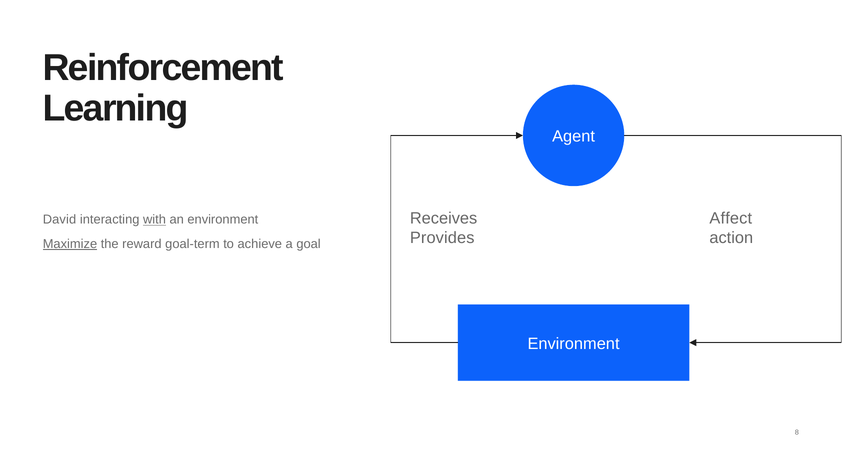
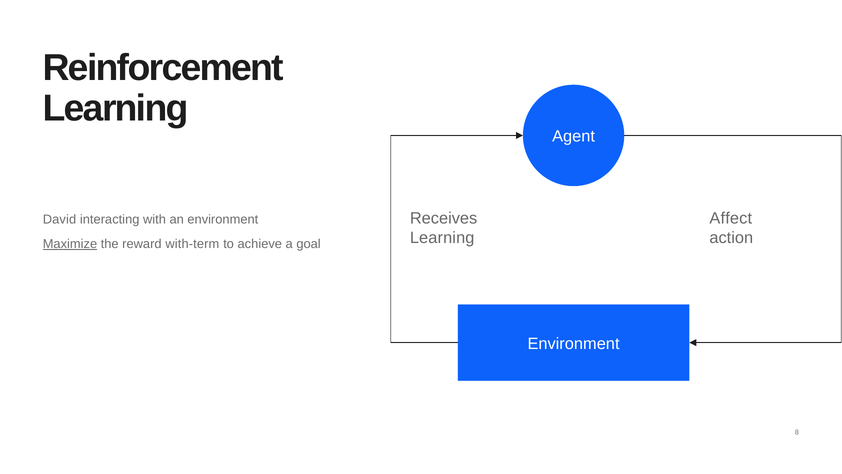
with underline: present -> none (154, 219)
Provides: Provides -> Learning (442, 238)
goal-term: goal-term -> with-term (192, 244)
